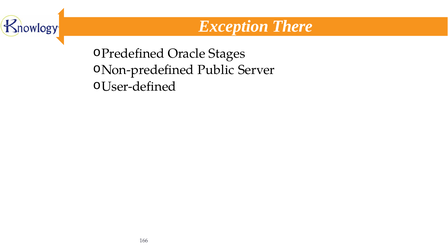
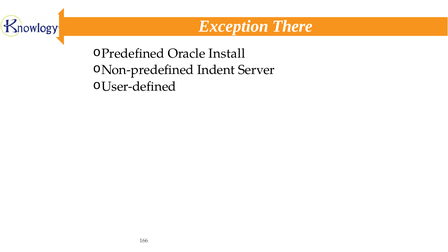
Stages: Stages -> Install (227, 53)
Public: Public -> Indent (216, 70)
